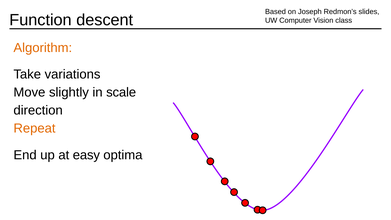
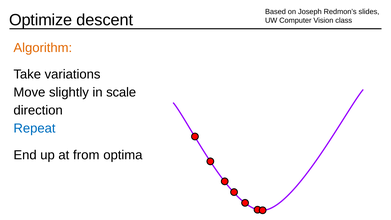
Function: Function -> Optimize (41, 20)
Repeat colour: orange -> blue (34, 128)
easy: easy -> from (86, 155)
